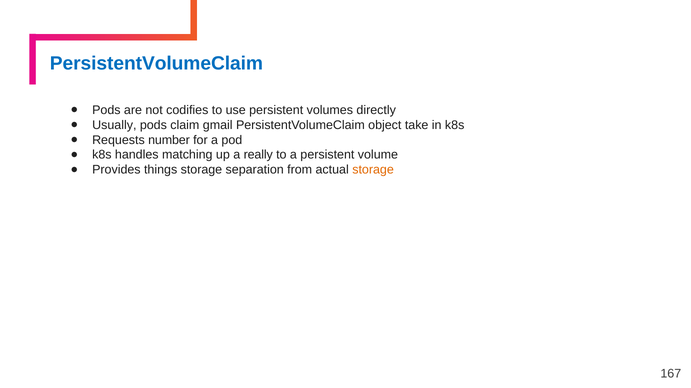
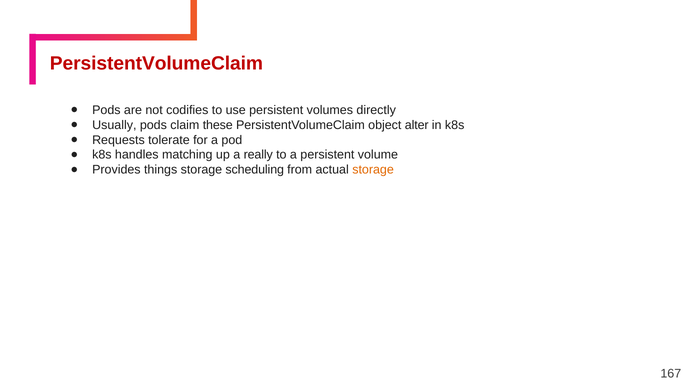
PersistentVolumeClaim colour: blue -> red (156, 64)
gmail: gmail -> these (218, 125)
take: take -> alter (417, 125)
number: number -> tolerate (169, 140)
separation: separation -> scheduling (255, 170)
